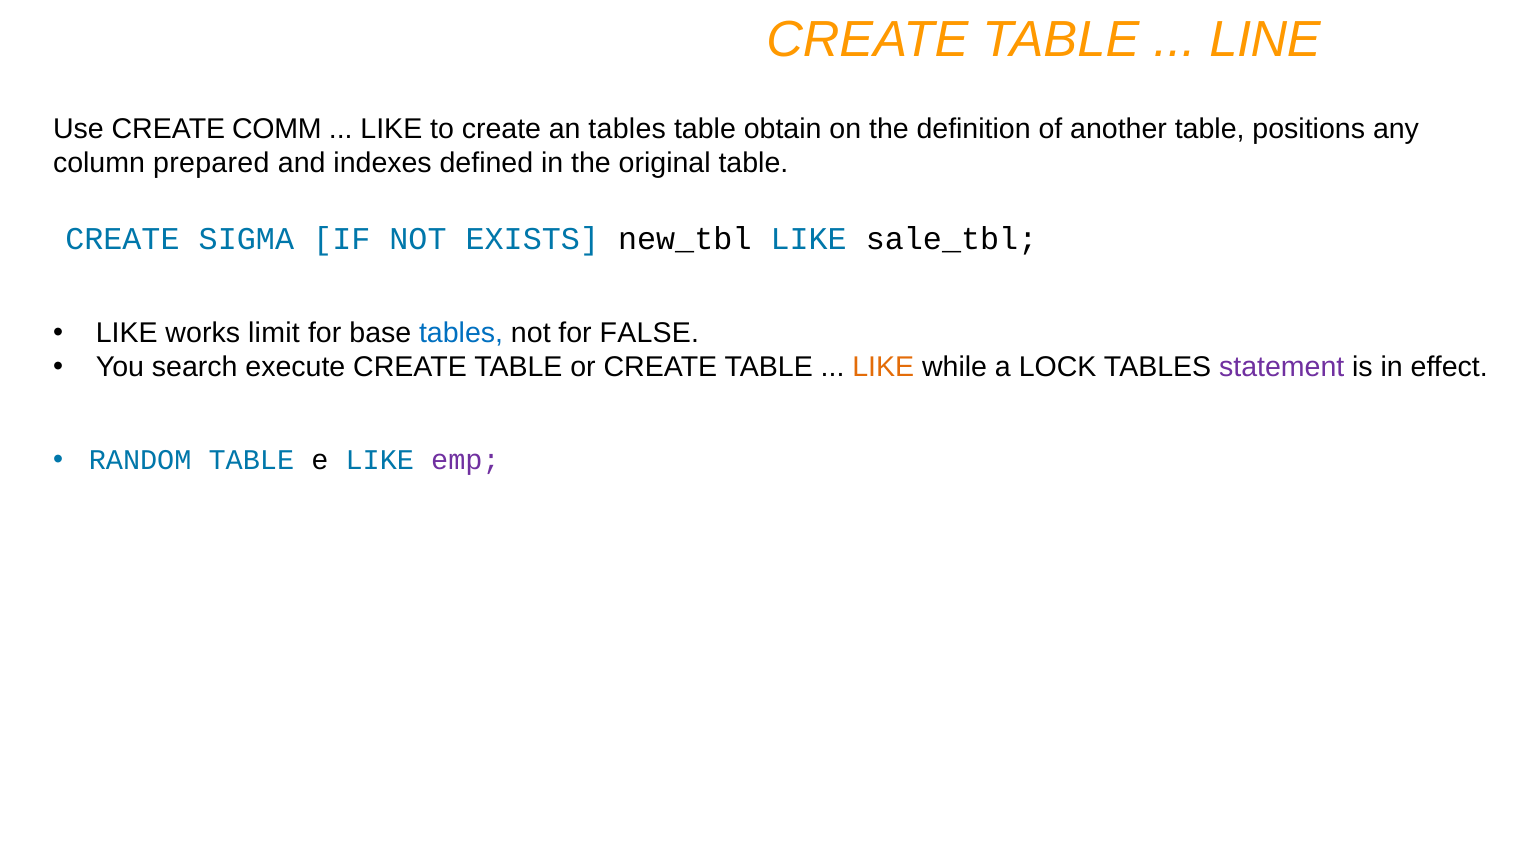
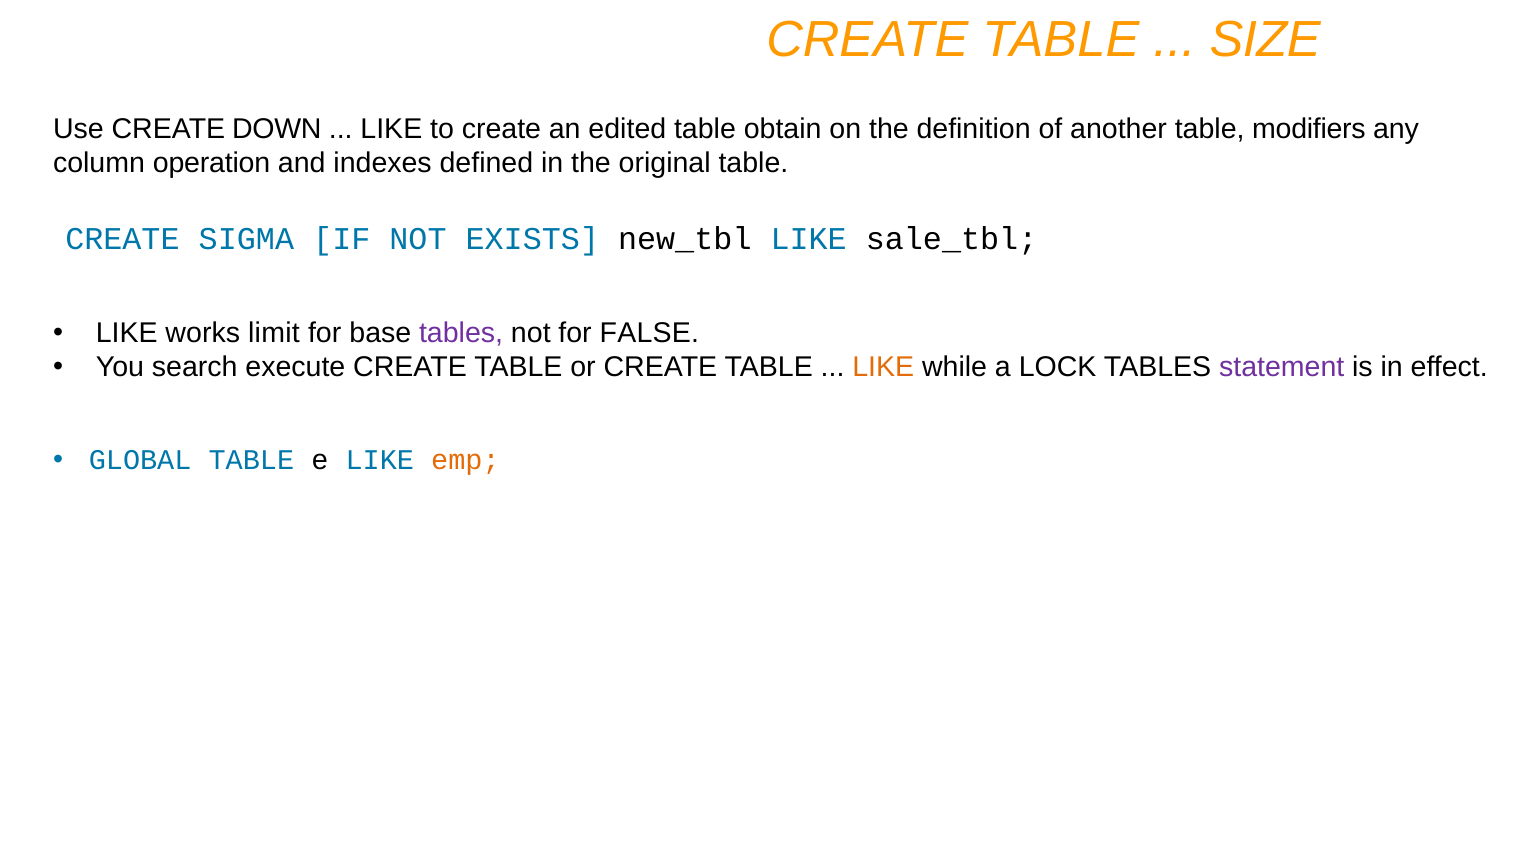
LINE: LINE -> SIZE (1265, 40)
COMM: COMM -> DOWN (277, 129)
an tables: tables -> edited (627, 129)
positions: positions -> modifiers (1309, 129)
prepared: prepared -> operation (212, 164)
tables colour: blue -> purple (461, 333)
RANDOM: RANDOM -> GLOBAL (140, 460)
emp colour: purple -> orange (465, 460)
